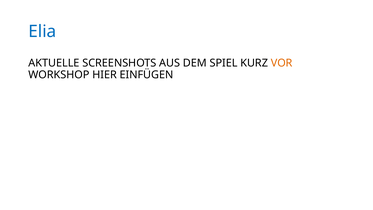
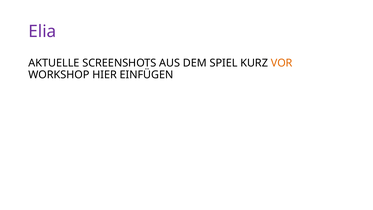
Elia colour: blue -> purple (42, 31)
